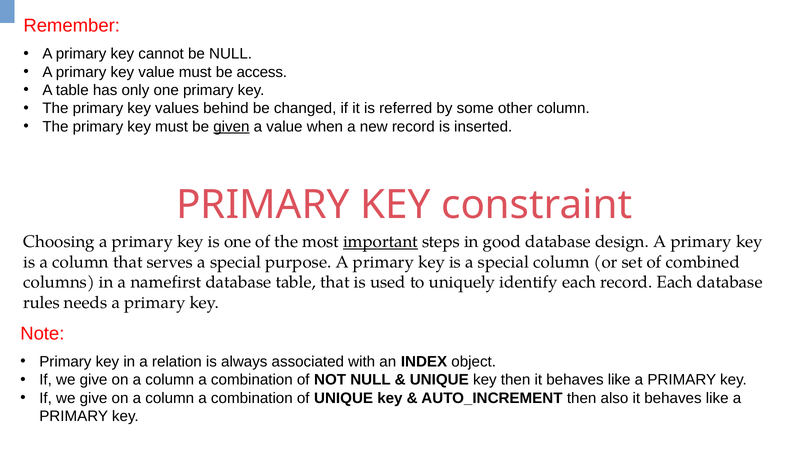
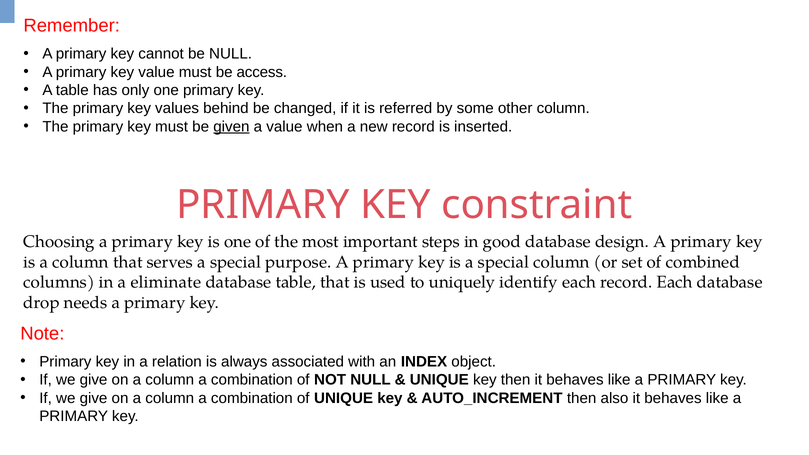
important underline: present -> none (380, 242)
namefirst: namefirst -> eliminate (166, 282)
rules: rules -> drop (42, 302)
